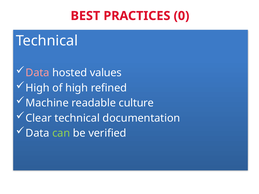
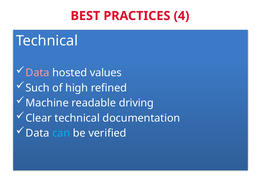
0: 0 -> 4 (182, 16)
High: High -> Such (38, 88)
culture: culture -> driving (136, 103)
can colour: light green -> light blue (61, 133)
